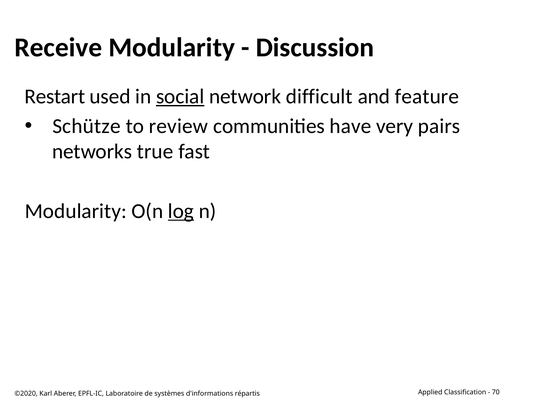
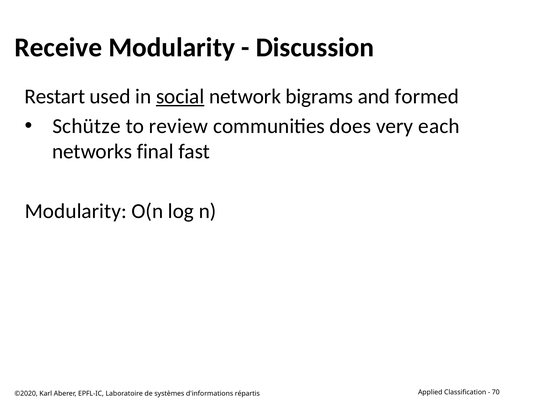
difficult: difficult -> bigrams (319, 97)
feature: feature -> formed (427, 97)
have: have -> does (350, 126)
pairs: pairs -> each (439, 126)
true: true -> final (155, 152)
log underline: present -> none (181, 211)
